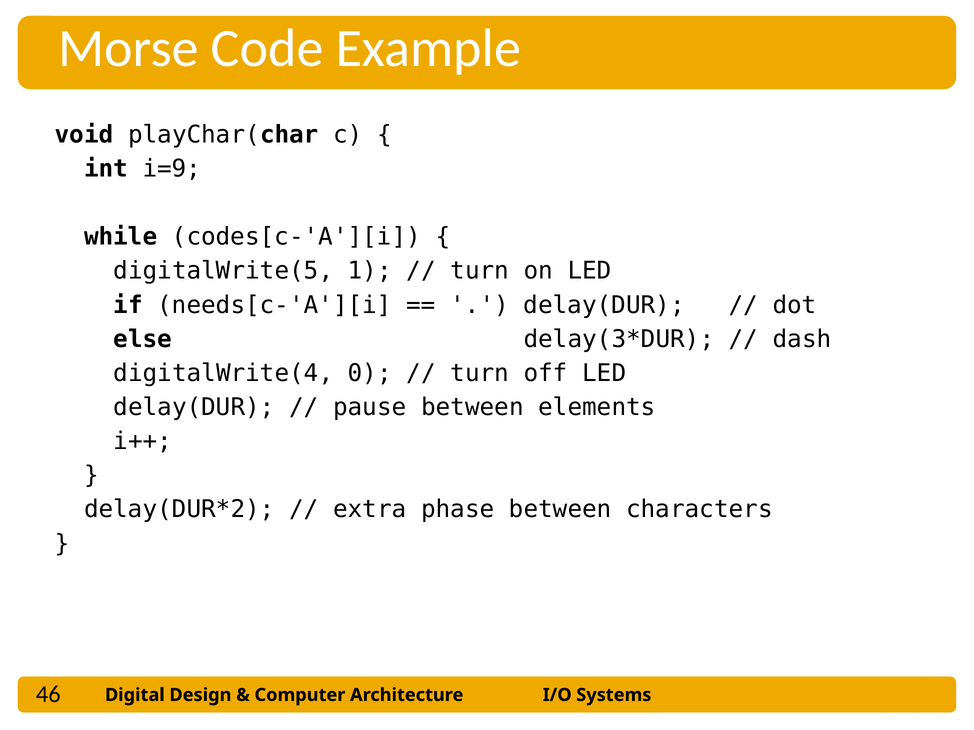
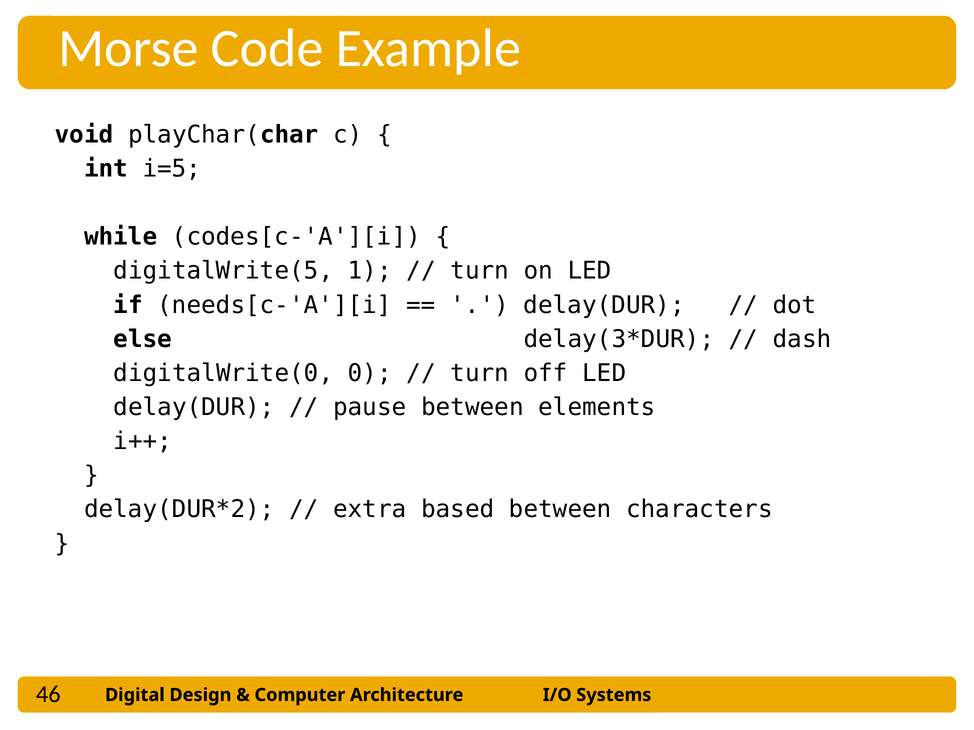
i=9: i=9 -> i=5 (172, 169)
digitalWrite(4: digitalWrite(4 -> digitalWrite(0 (223, 373)
phase: phase -> based (458, 510)
